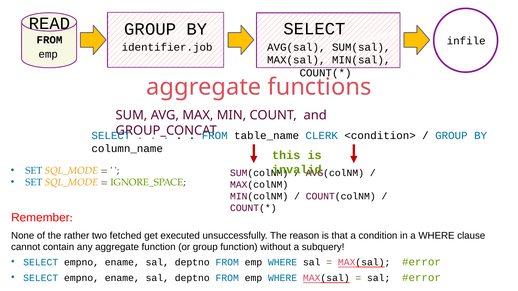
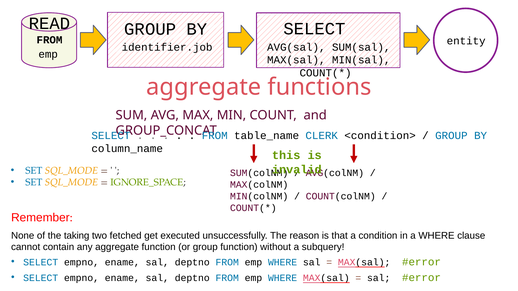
infile: infile -> entity (466, 41)
rather: rather -> taking (77, 236)
